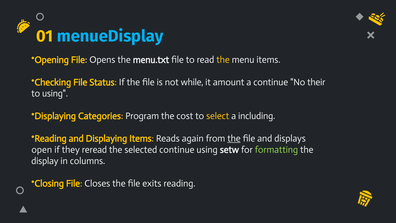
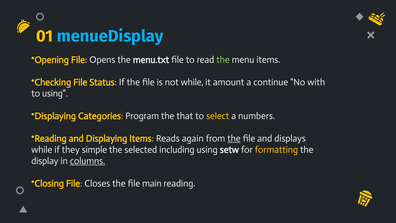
the colour: yellow -> light green (223, 60)
their: their -> with (316, 82)
cost: cost -> that (185, 116)
including: including -> numbers (257, 116)
open: open -> while (42, 150)
reread: reread -> simple (94, 150)
selected continue: continue -> including (177, 150)
formatting colour: light green -> yellow (276, 150)
columns underline: none -> present (87, 161)
exits: exits -> main (152, 183)
